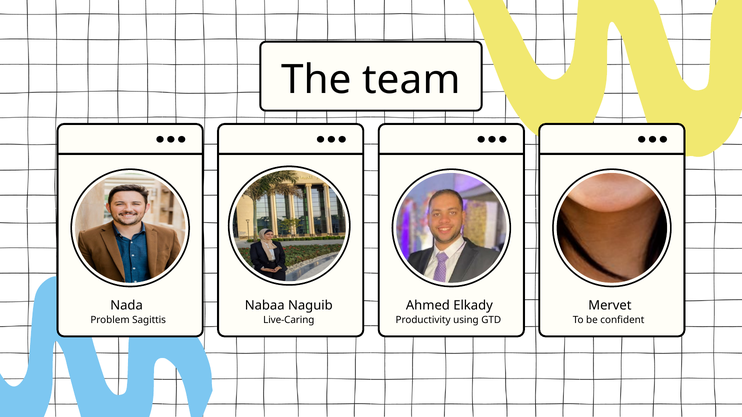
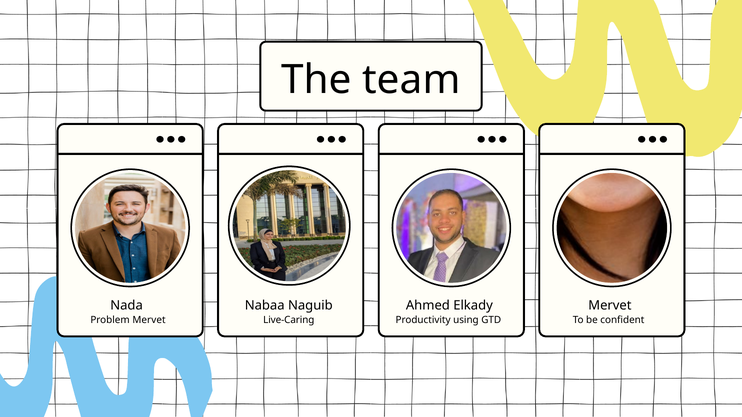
Problem Sagittis: Sagittis -> Mervet (149, 320)
